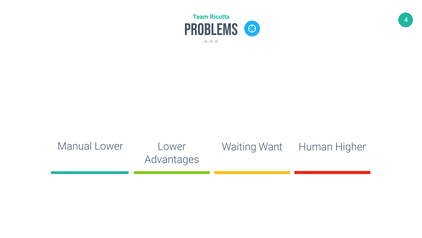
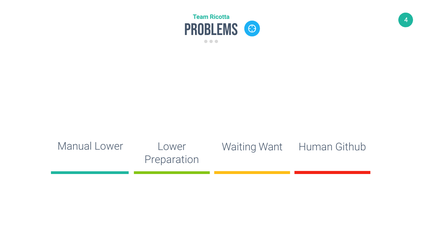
Higher: Higher -> Github (351, 147)
Advantages: Advantages -> Preparation (172, 159)
